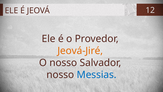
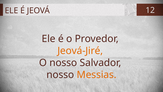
Messias colour: blue -> orange (97, 75)
